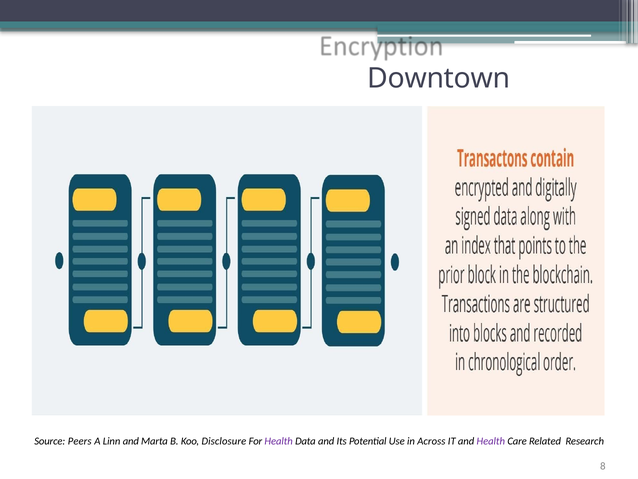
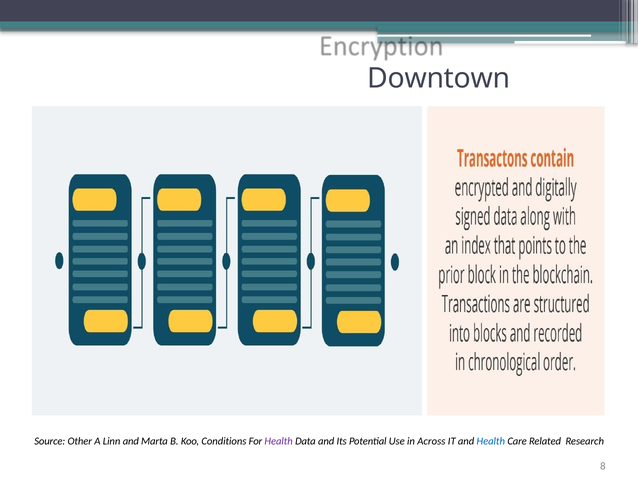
Peers: Peers -> Other (80, 441)
Disclosure: Disclosure -> Conditions (224, 441)
Health colour: purple -> blue (491, 441)
